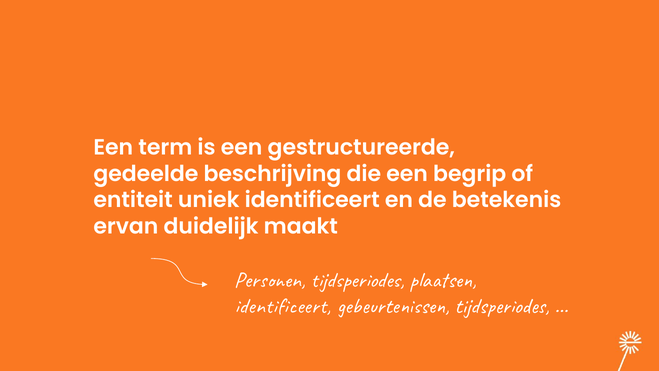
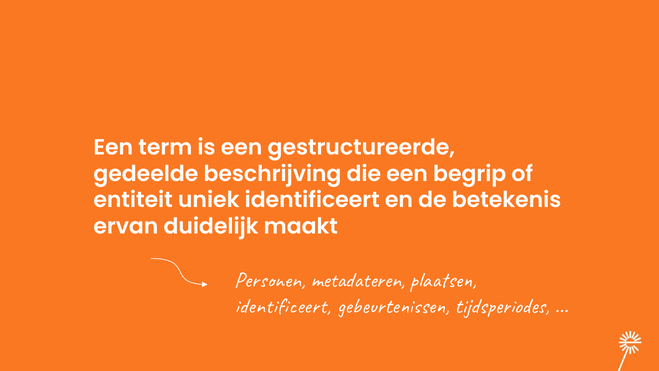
Personen tijdsperiodes: tijdsperiodes -> metadateren (358, 280)
